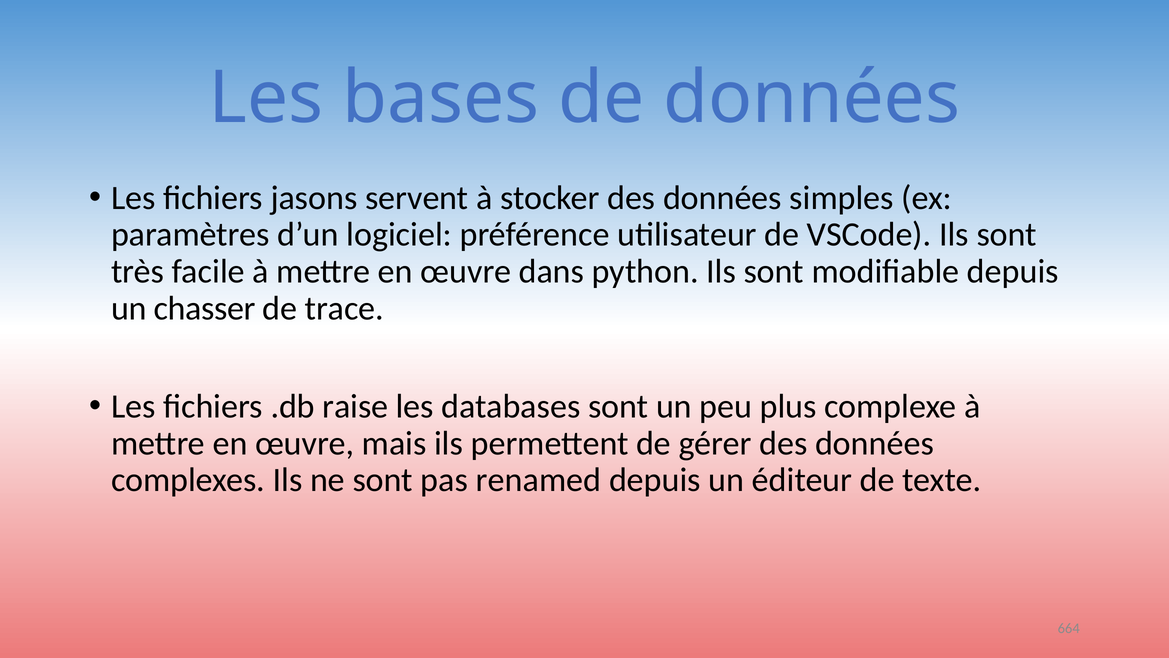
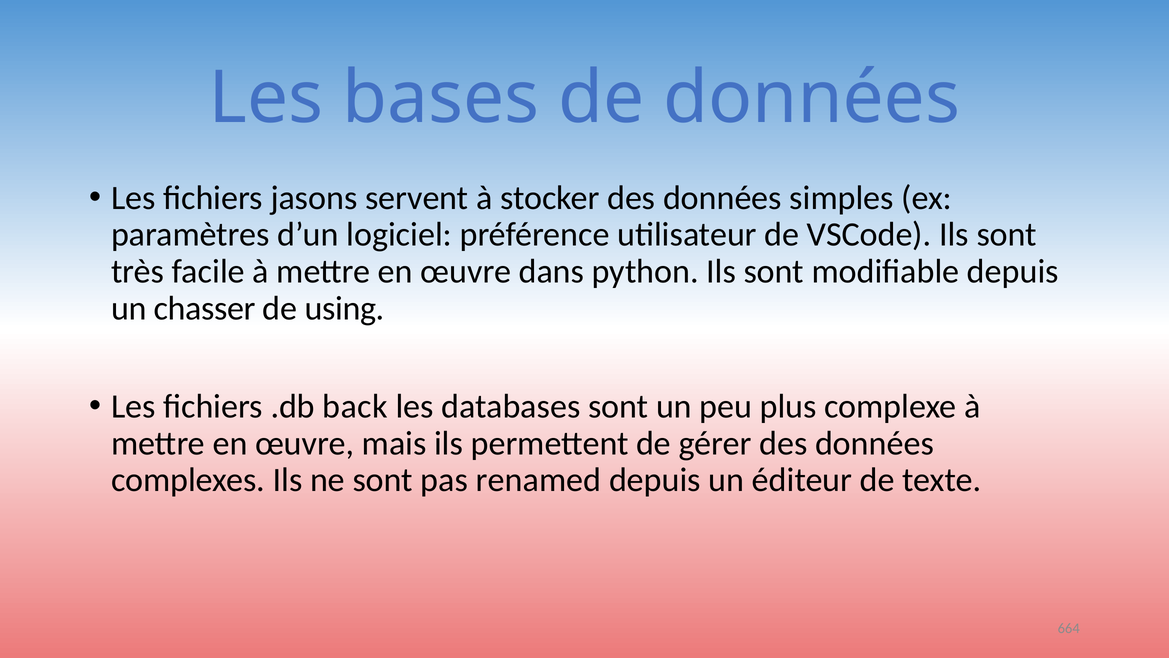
trace: trace -> using (344, 308)
raise: raise -> back (355, 406)
